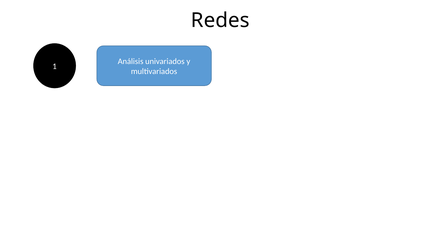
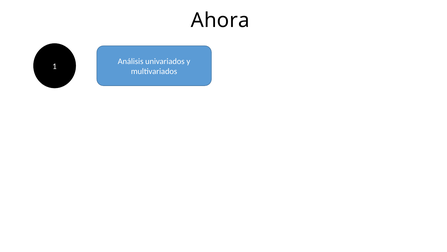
Redes: Redes -> Ahora (220, 20)
